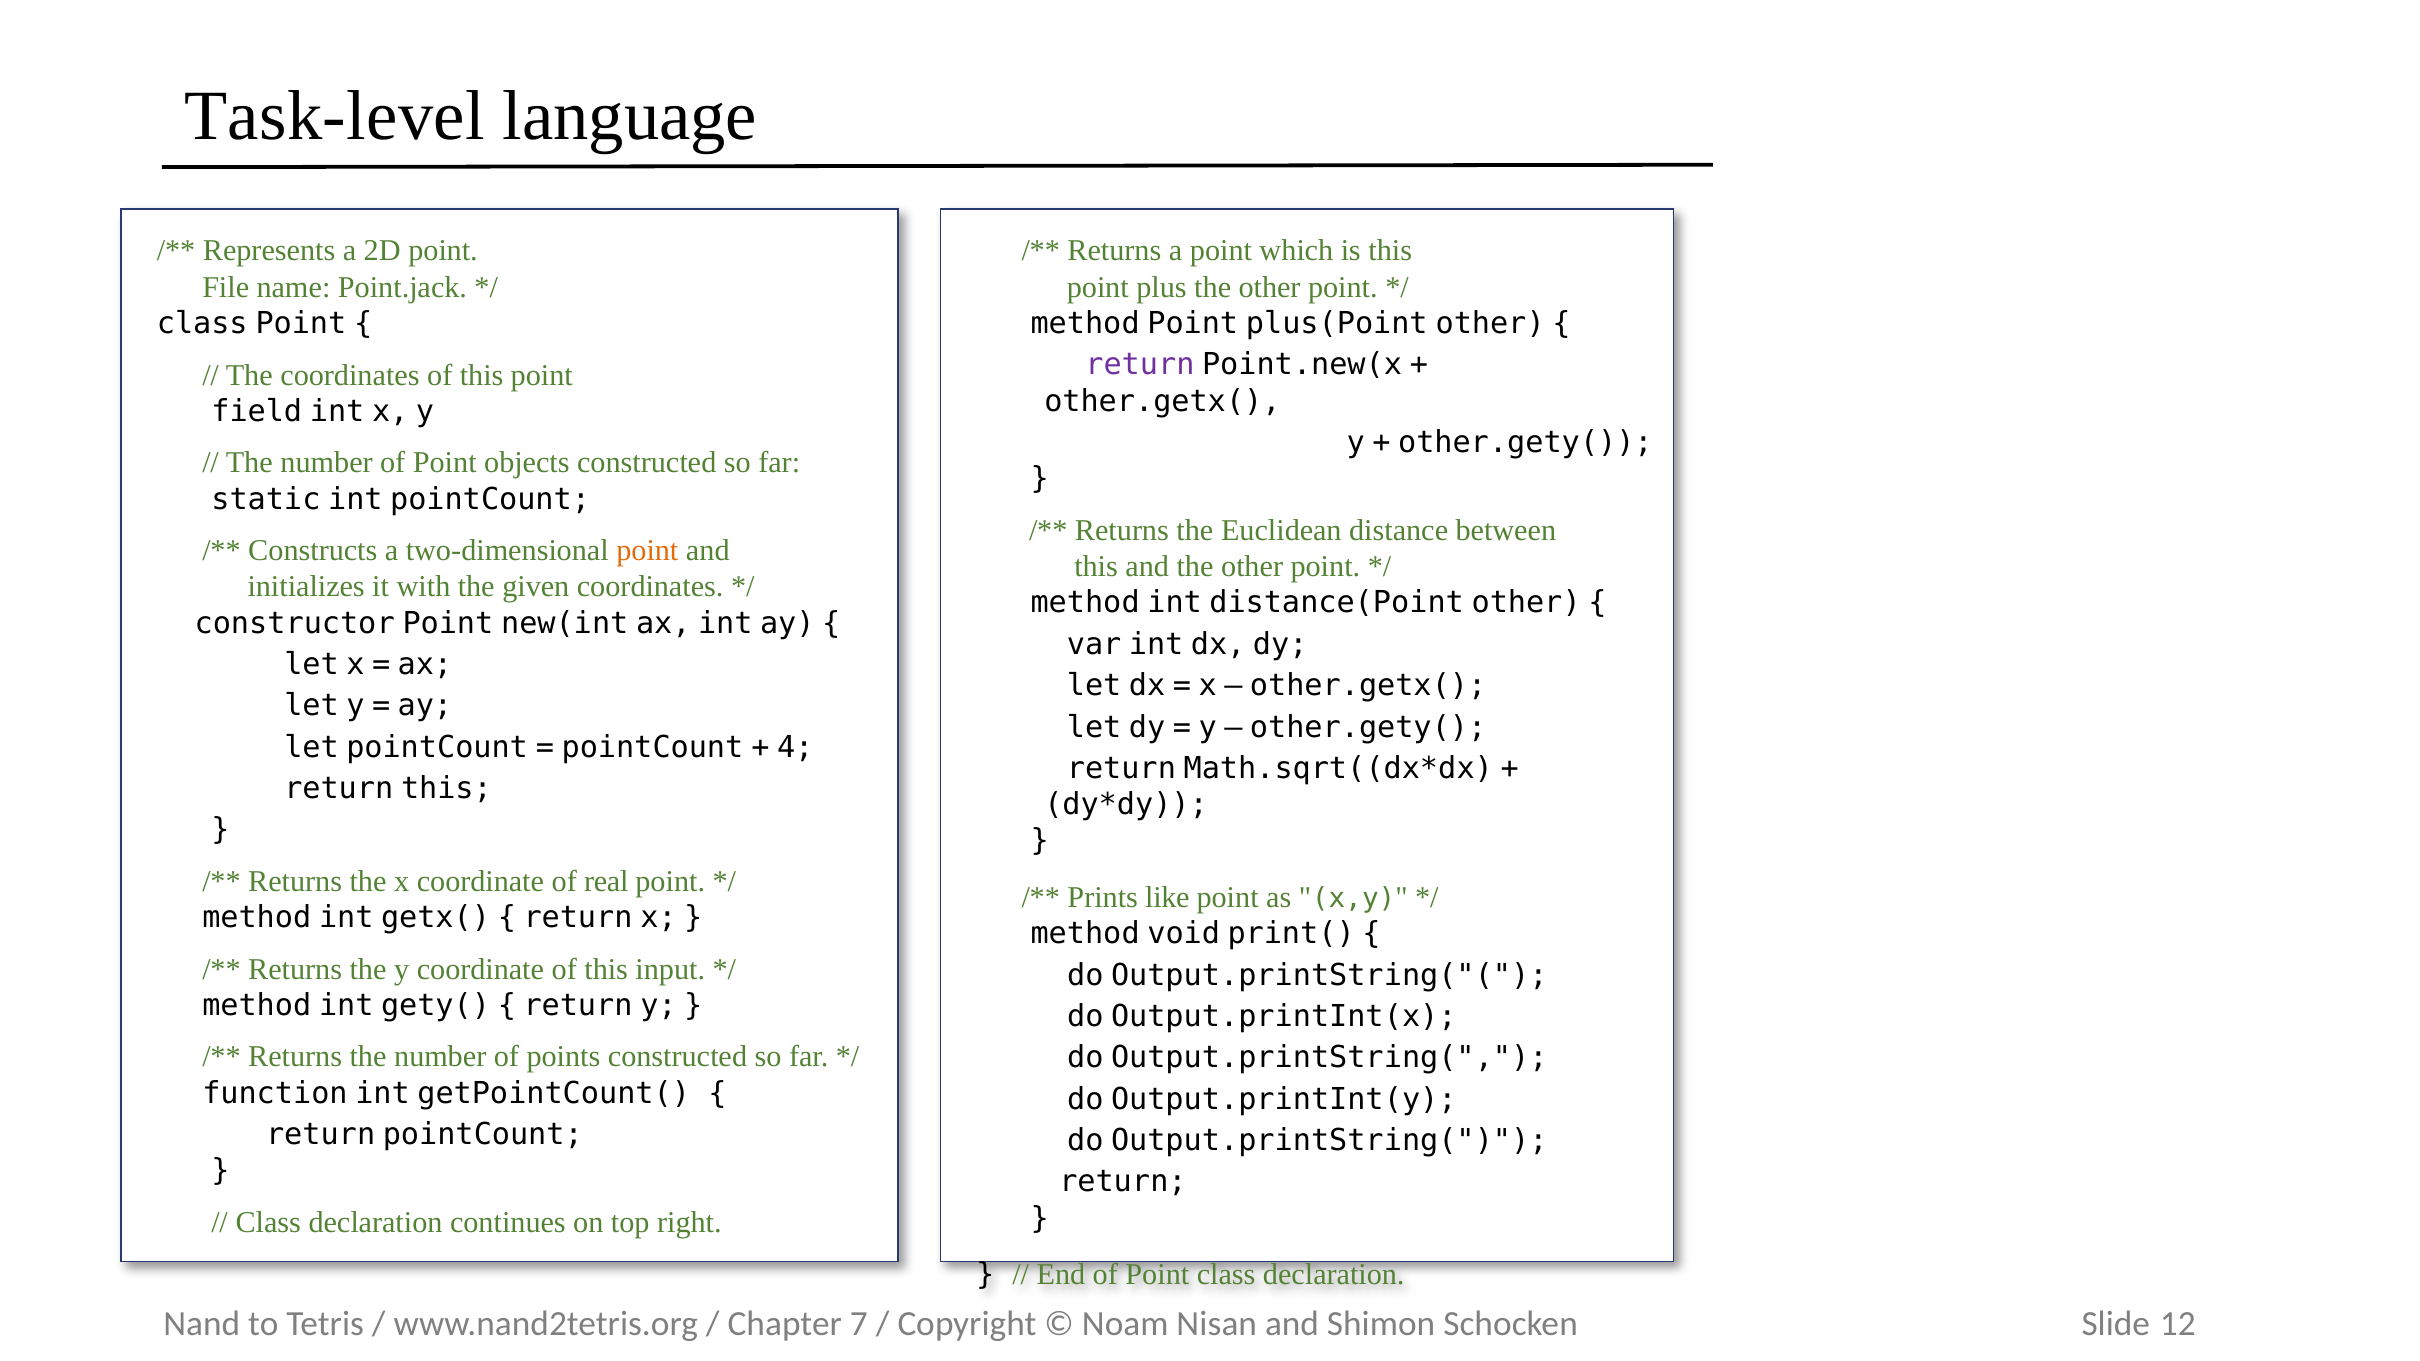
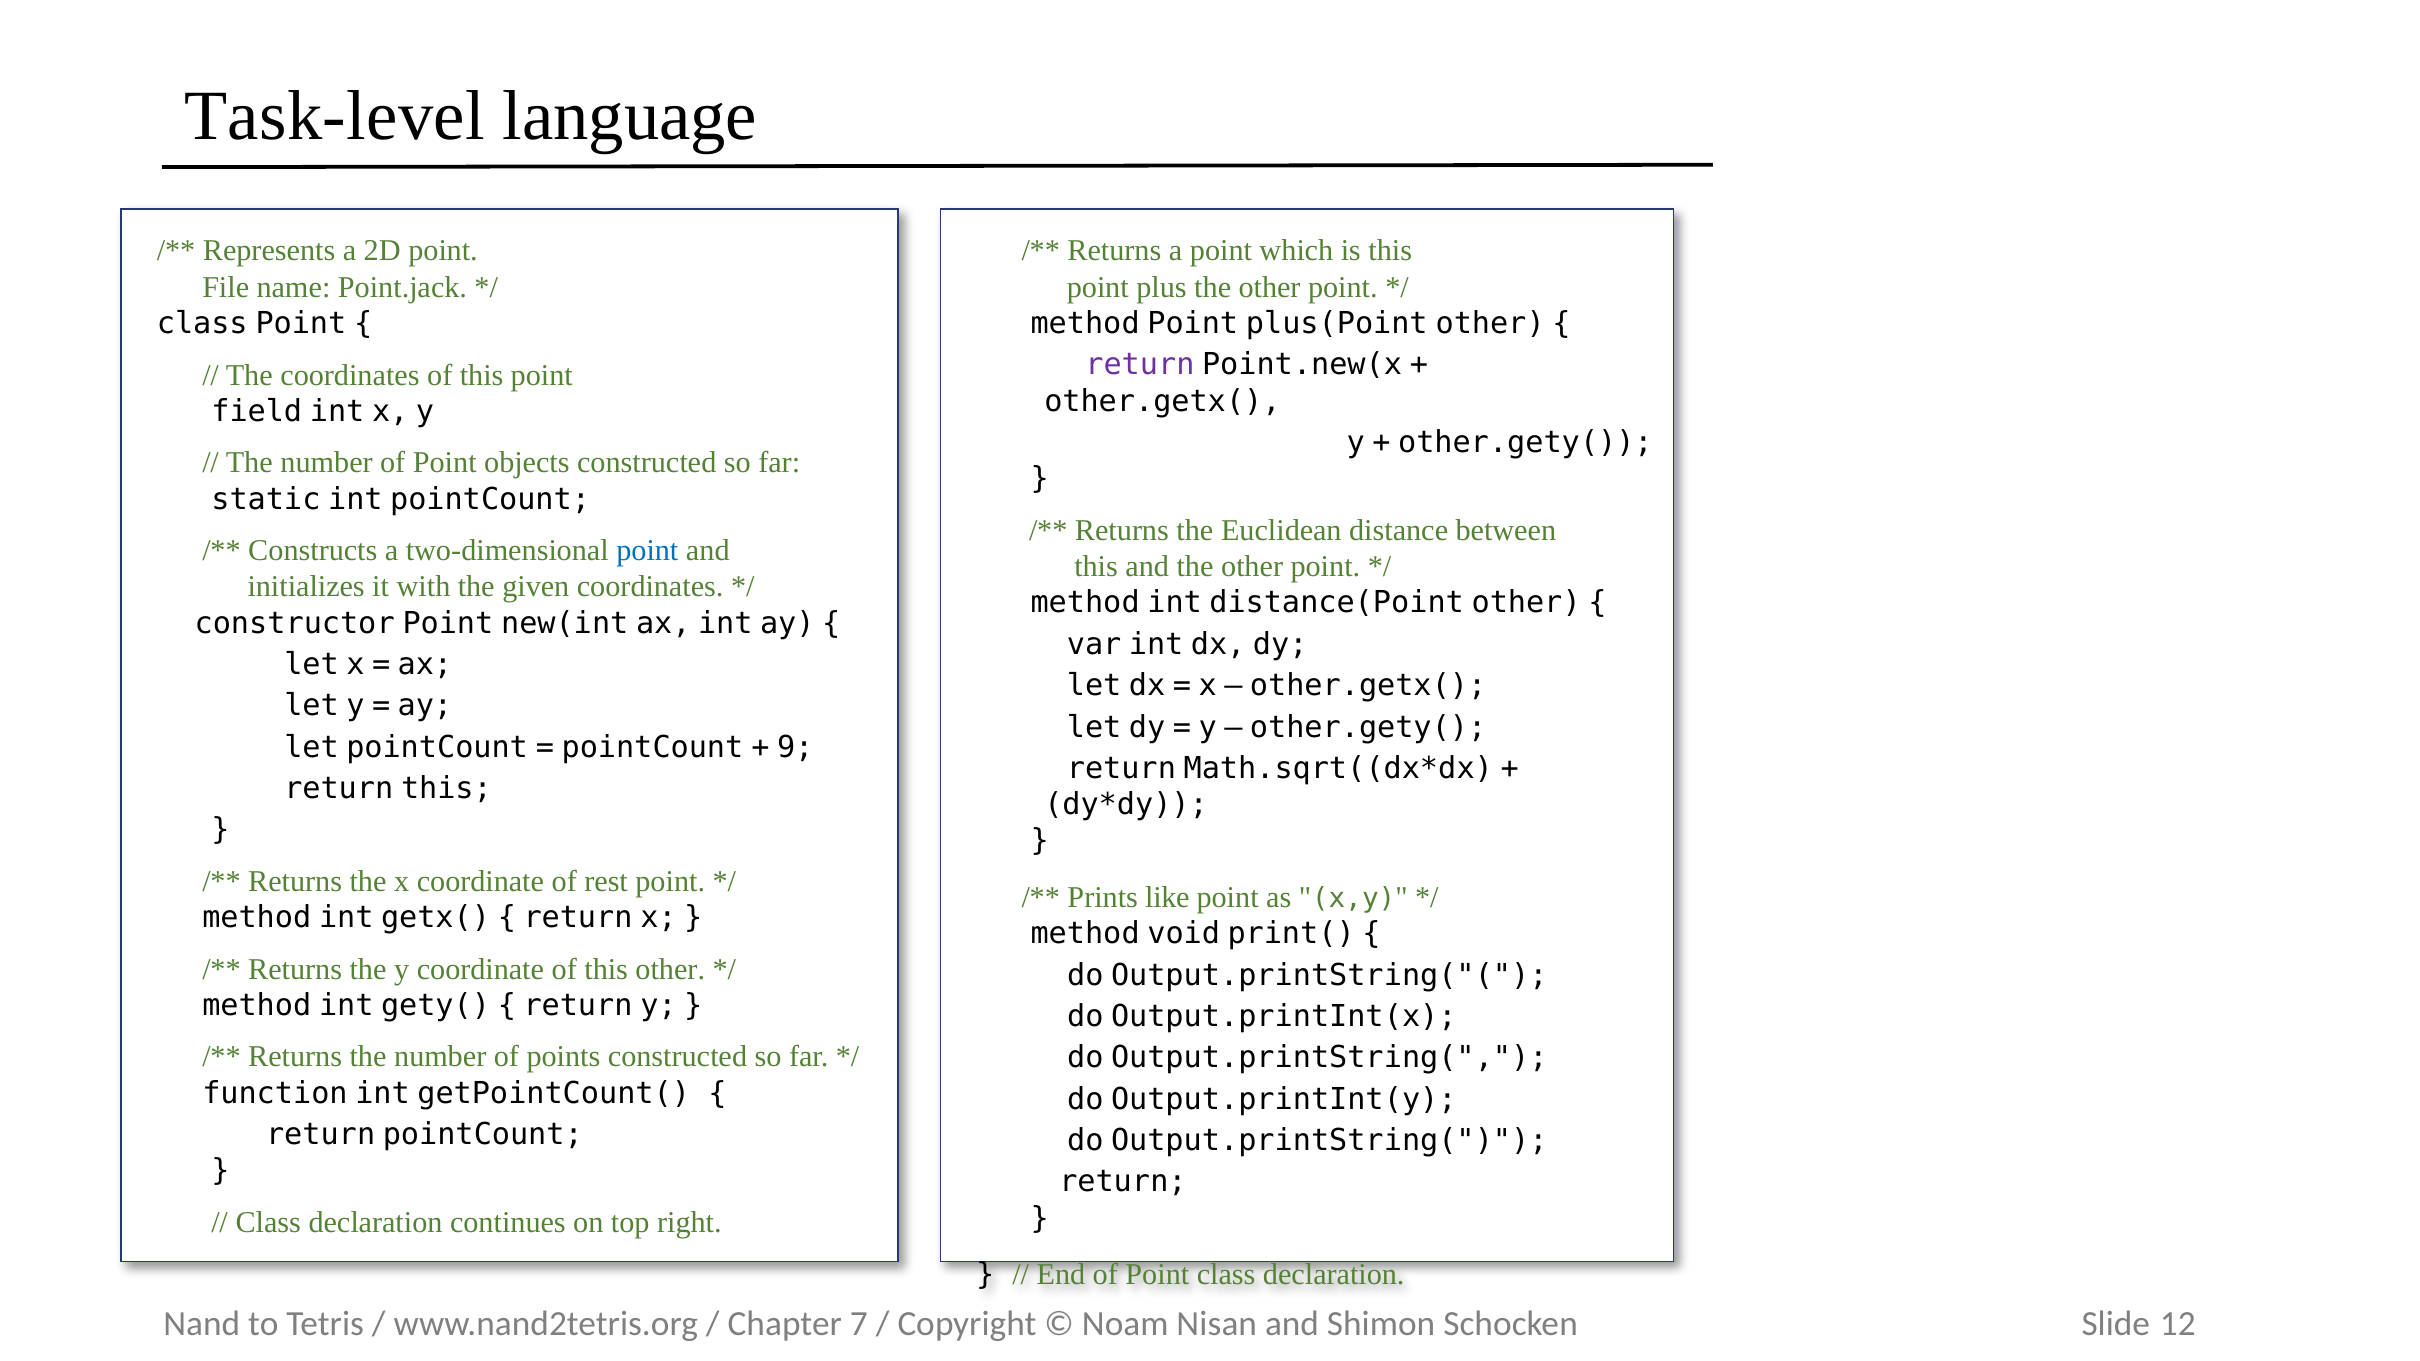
point colour: orange -> blue (647, 551)
4: 4 -> 9 (795, 747)
real: real -> rest (606, 882)
this input: input -> other (670, 969)
